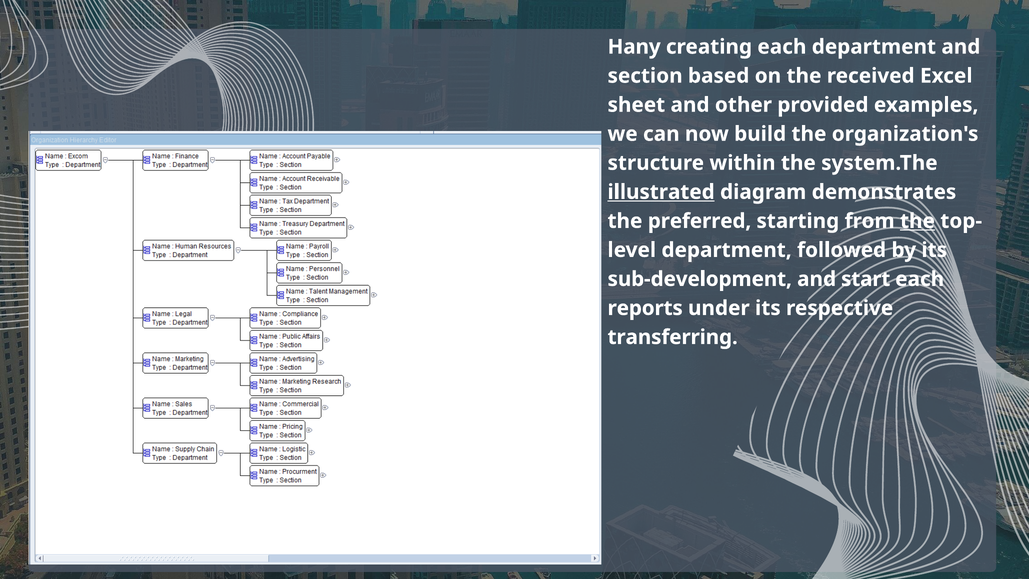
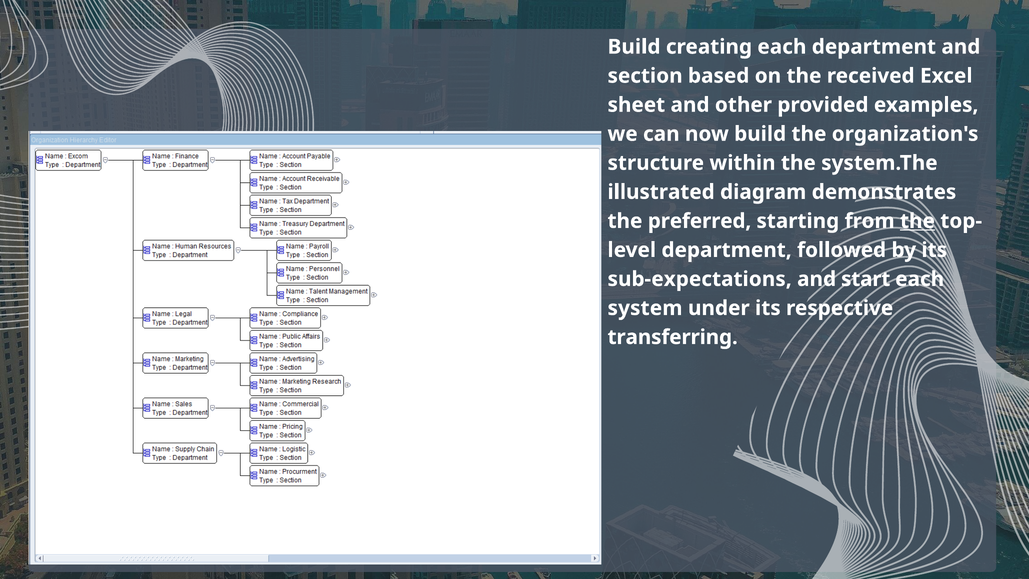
Hany: Hany -> Build (634, 47)
illustrated underline: present -> none (661, 192)
sub-development: sub-development -> sub-expectations (700, 279)
reports: reports -> system (645, 308)
